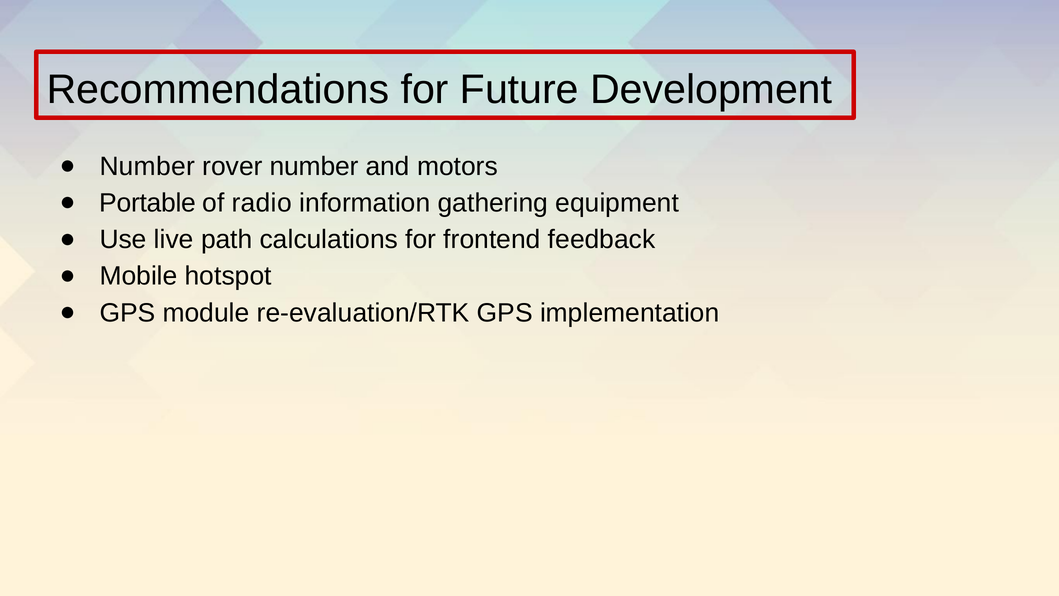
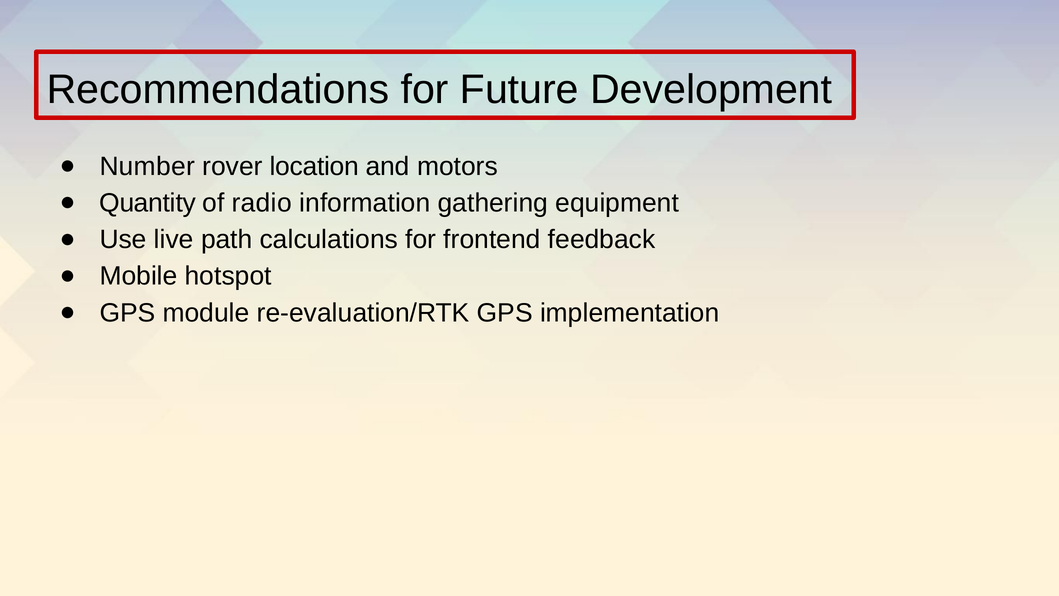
rover number: number -> location (314, 167)
Portable: Portable -> Quantity (148, 203)
